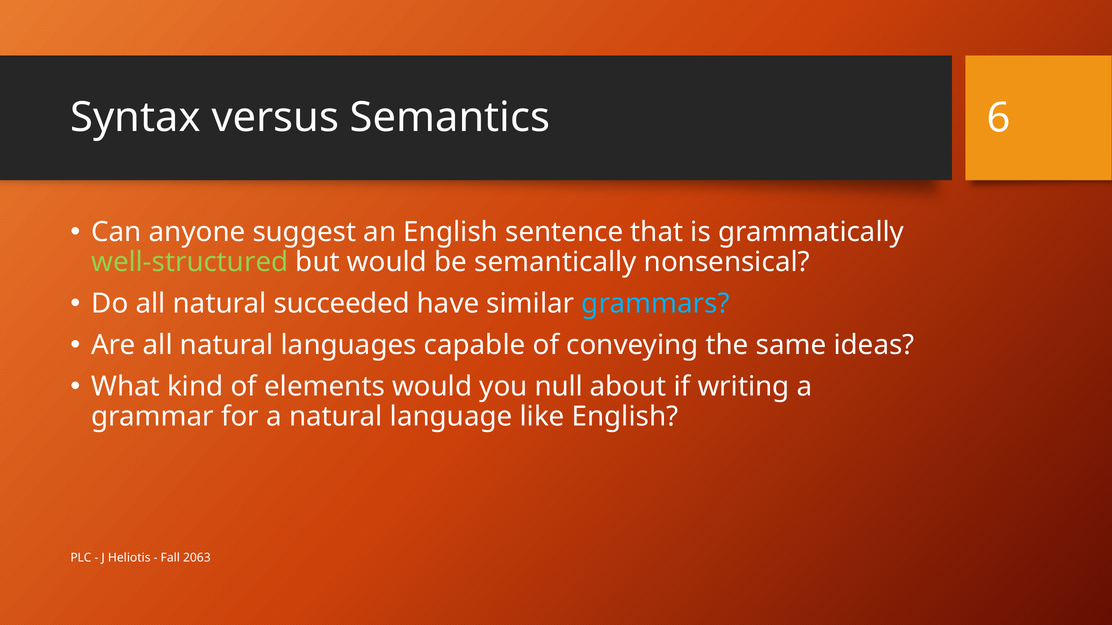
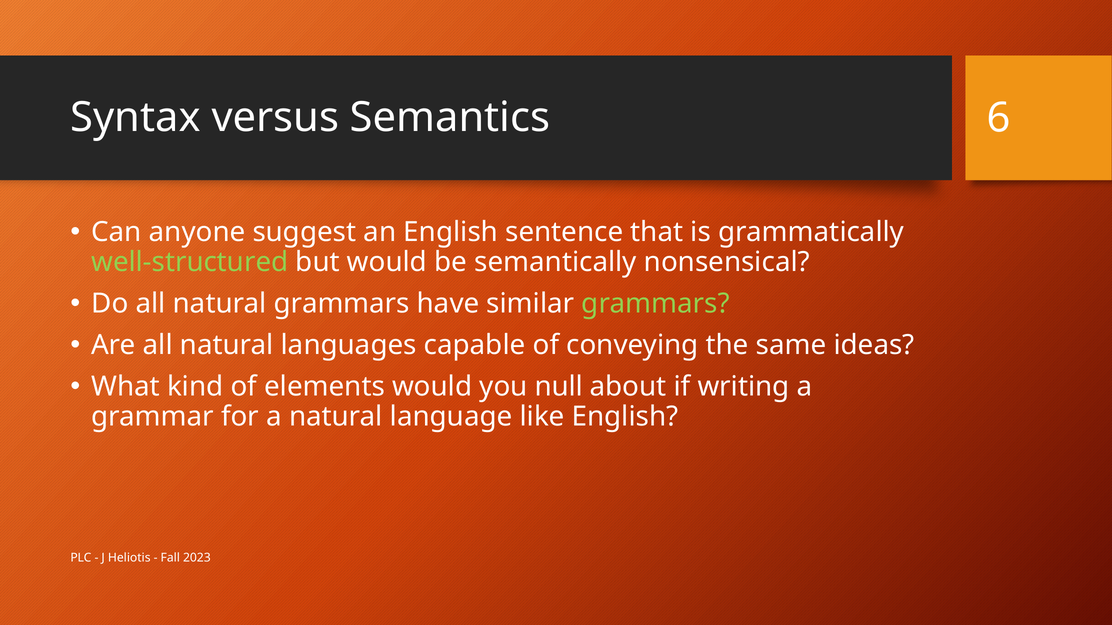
natural succeeded: succeeded -> grammars (342, 304)
grammars colour: light blue -> light green (656, 304)
2063: 2063 -> 2023 (197, 558)
